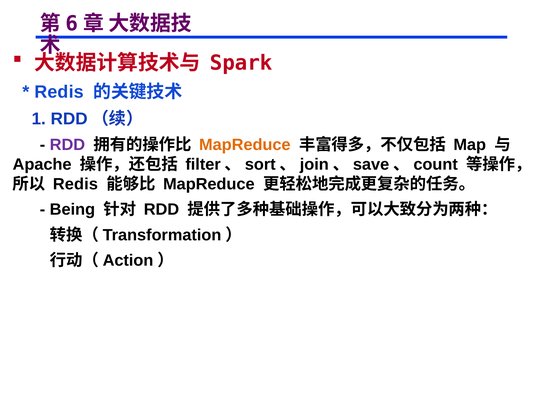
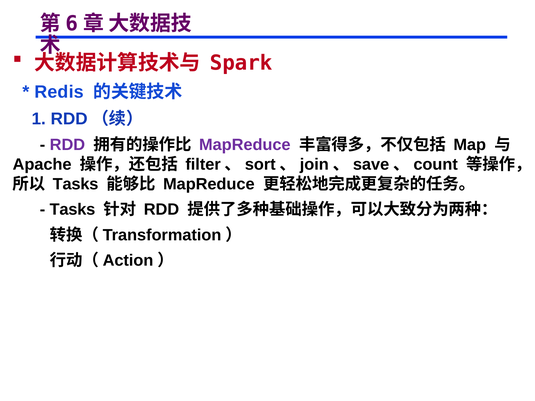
MapReduce colour: orange -> purple (245, 145)
Redis: Redis -> Tasks (76, 184)
Being: Being -> Tasks (72, 210)
